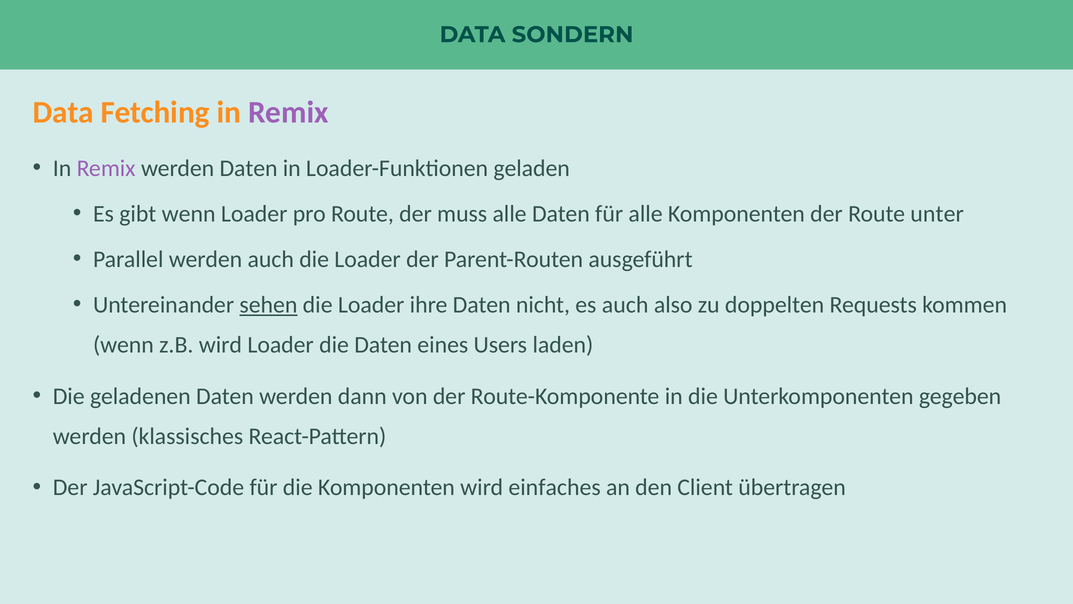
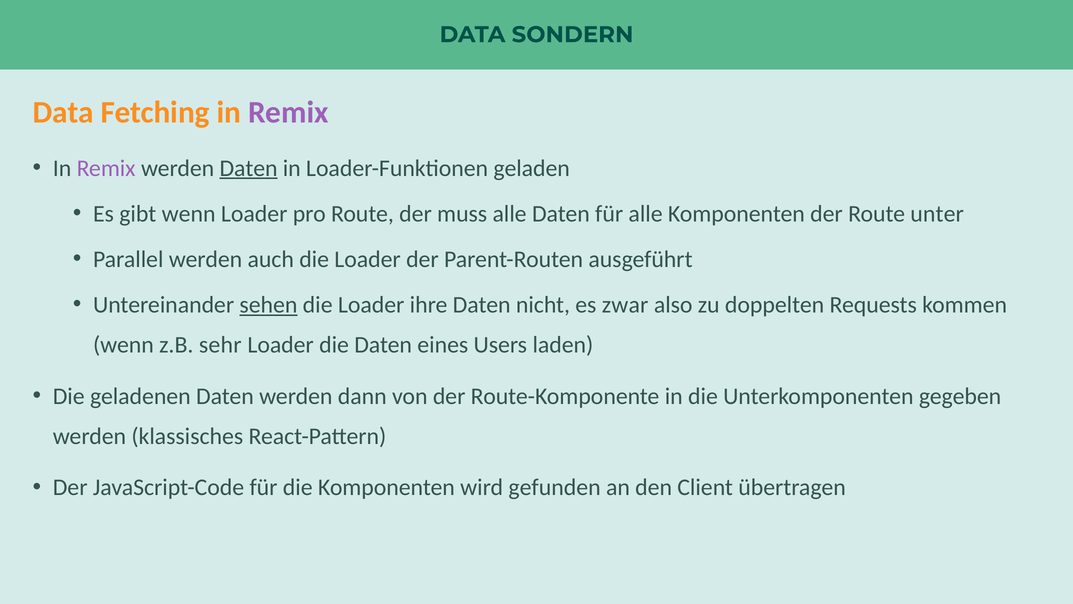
Daten underline: none -> present (249, 168)
es auch: auch -> zwar (625, 305)
z.B wird: wird -> sehr (220, 345)
einfaches: einfaches -> gefunden (555, 487)
